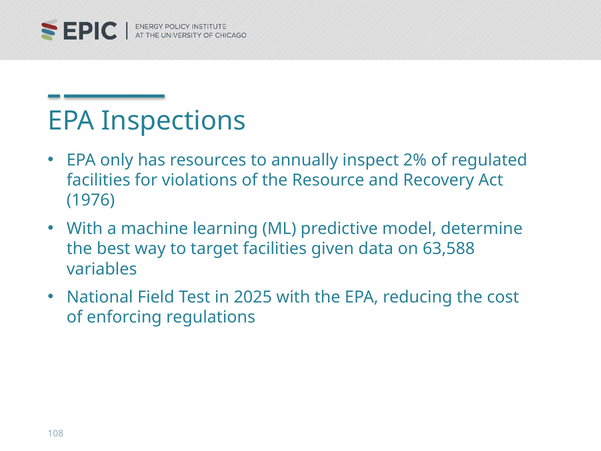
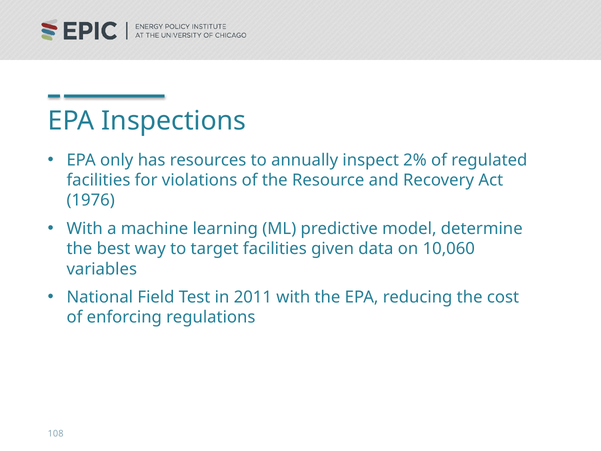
63,588: 63,588 -> 10,060 (449, 249)
2025: 2025 -> 2011 (253, 297)
